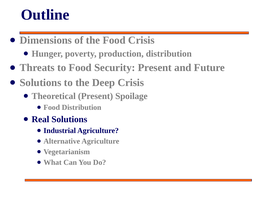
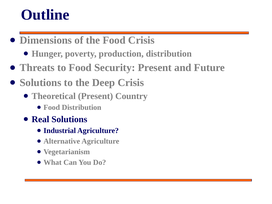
Spoilage: Spoilage -> Country (131, 96)
